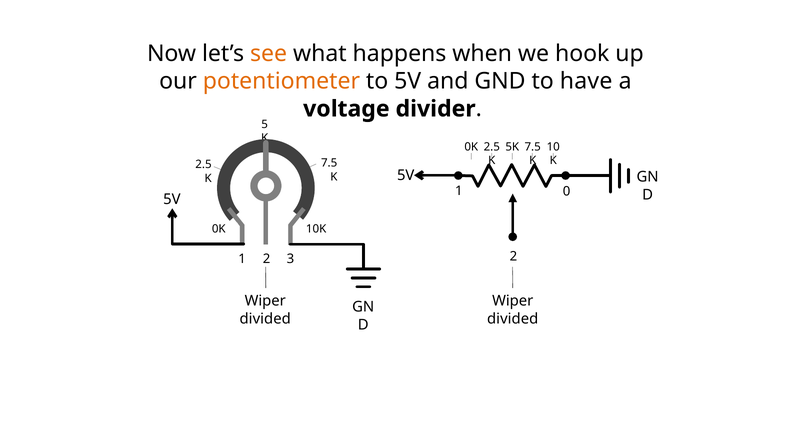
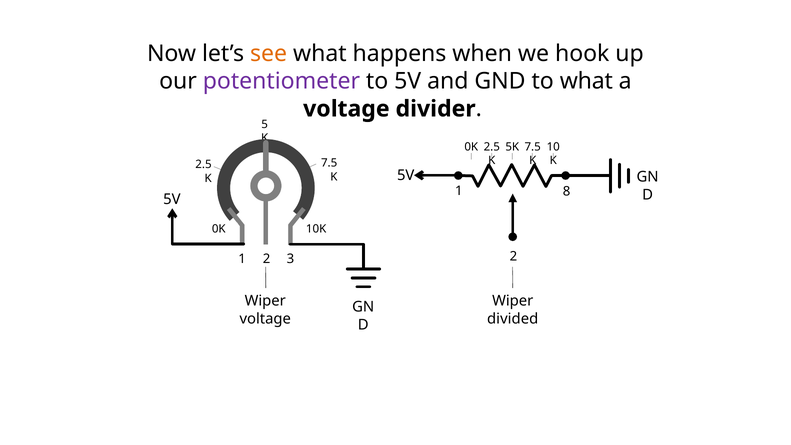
potentiometer colour: orange -> purple (281, 81)
to have: have -> what (586, 81)
0: 0 -> 8 (567, 191)
divided: divided -> voltage (265, 319)
